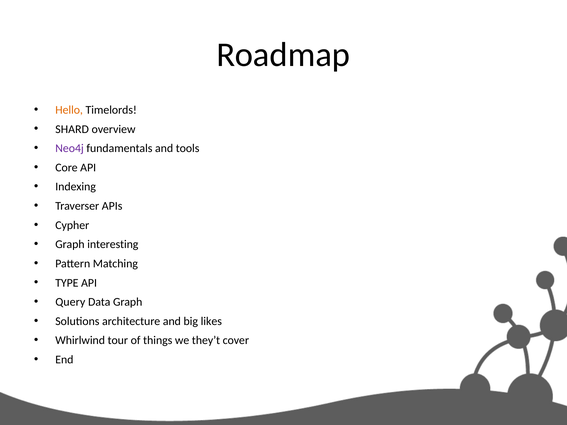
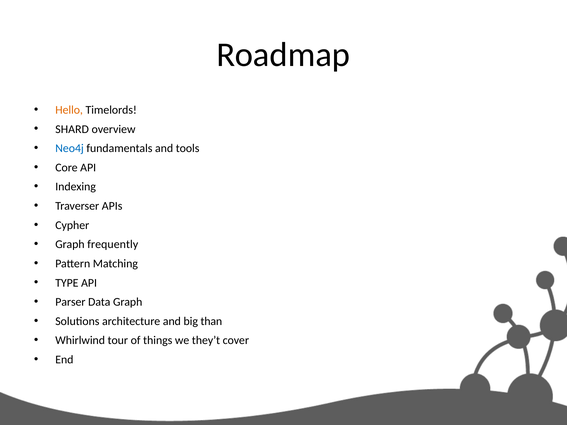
Neo4j colour: purple -> blue (70, 148)
interesting: interesting -> frequently (113, 245)
Query: Query -> Parser (70, 302)
likes: likes -> than (211, 321)
